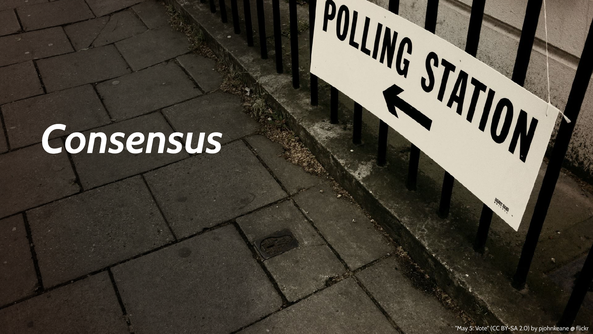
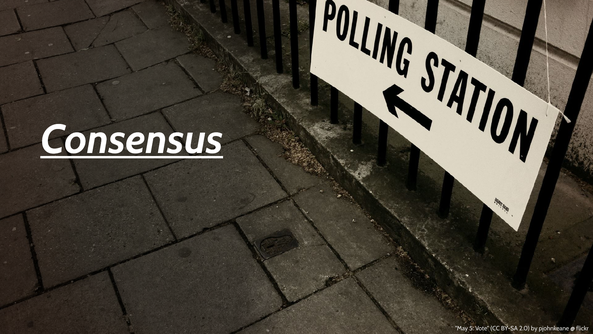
Consensus underline: none -> present (132, 139)
